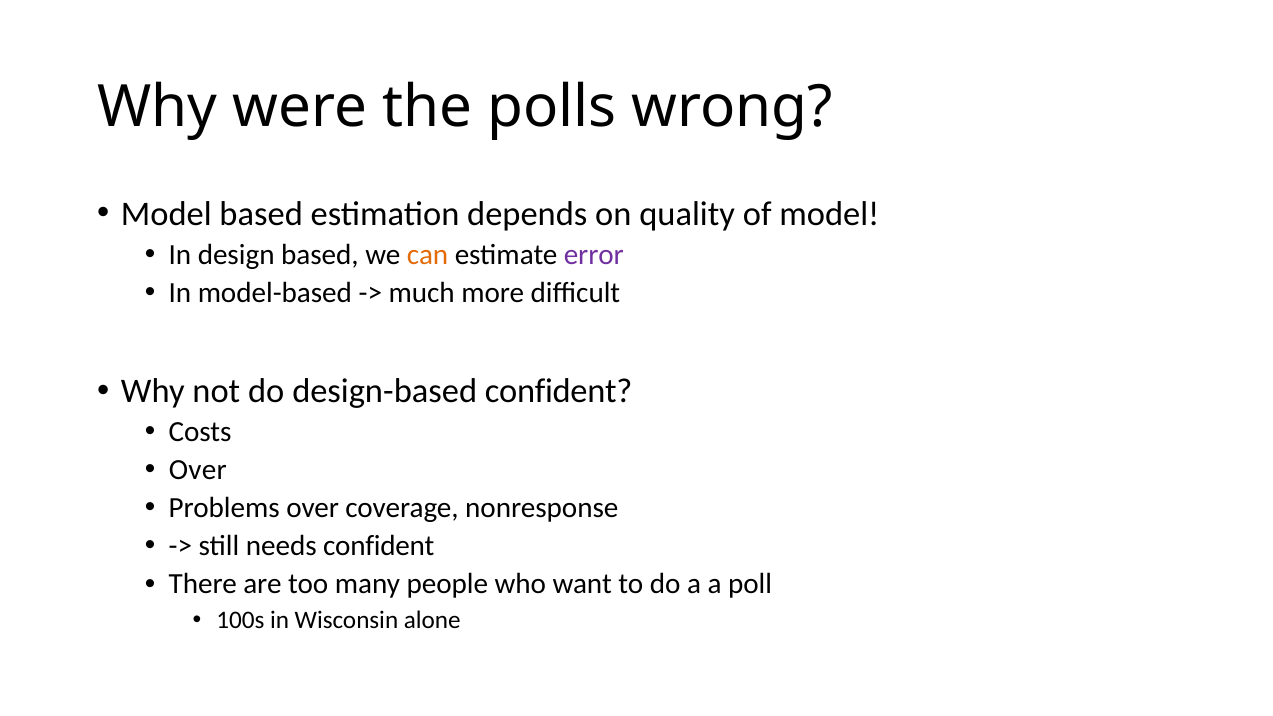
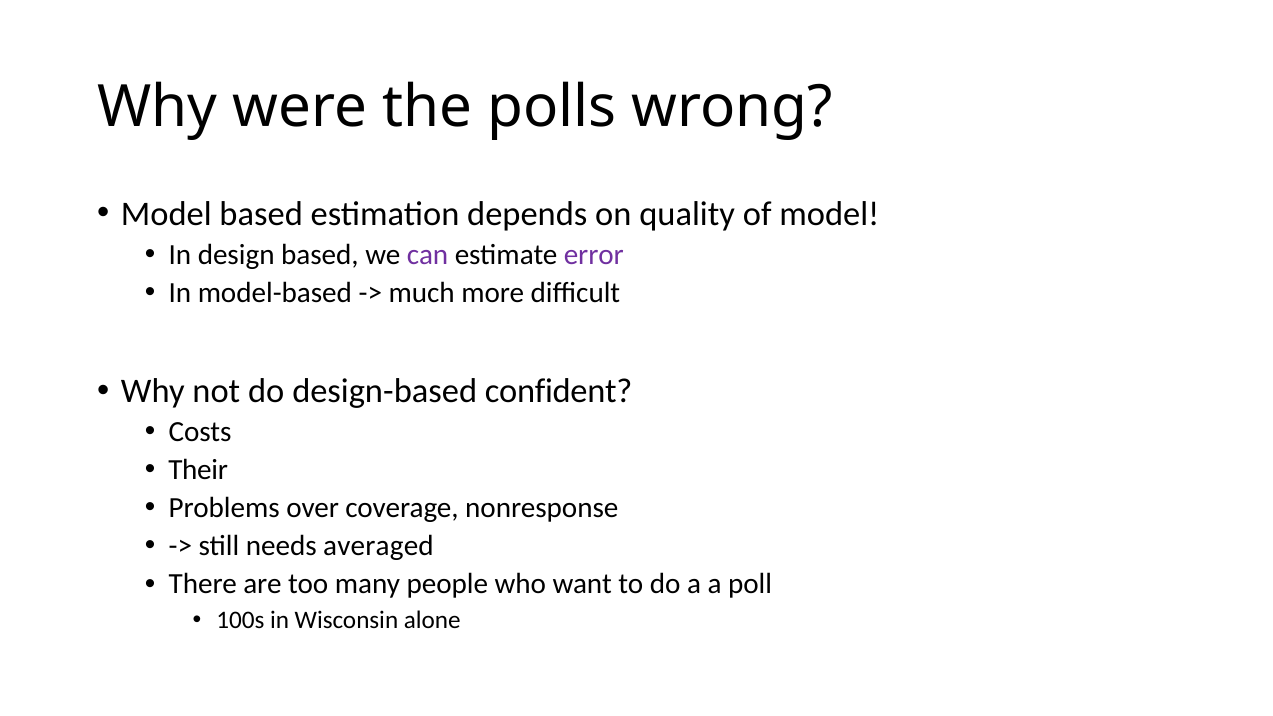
can colour: orange -> purple (428, 255)
Over: Over -> Their (198, 470)
needs confident: confident -> averaged (378, 546)
